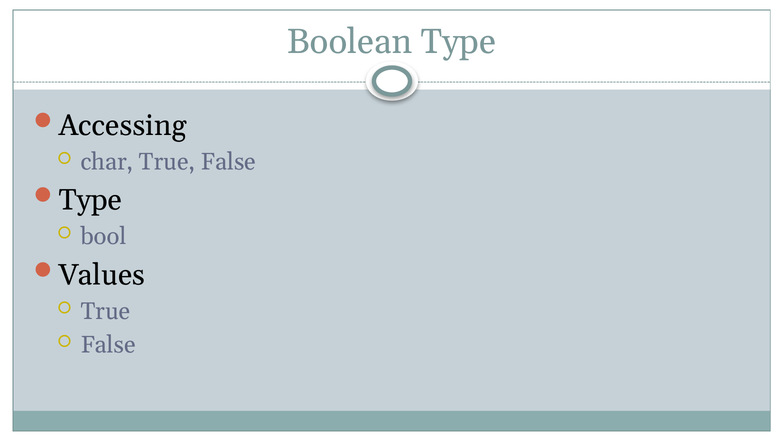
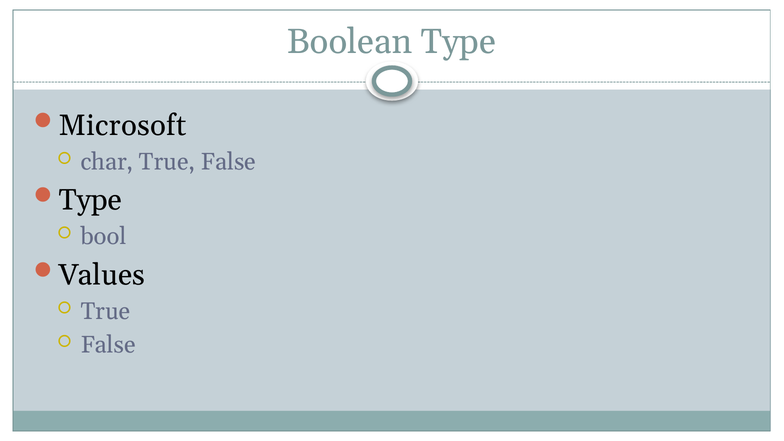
Accessing: Accessing -> Microsoft (122, 125)
